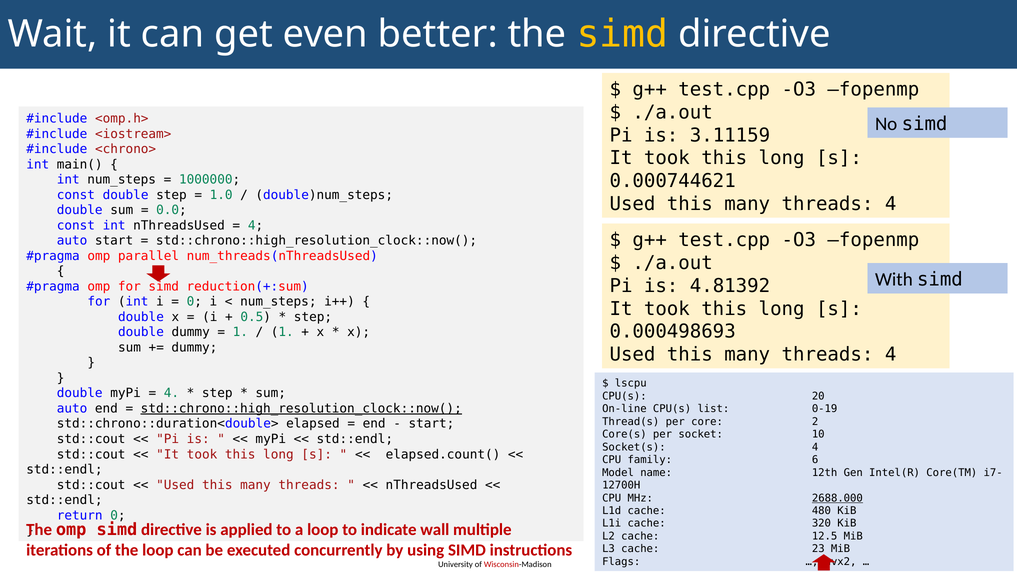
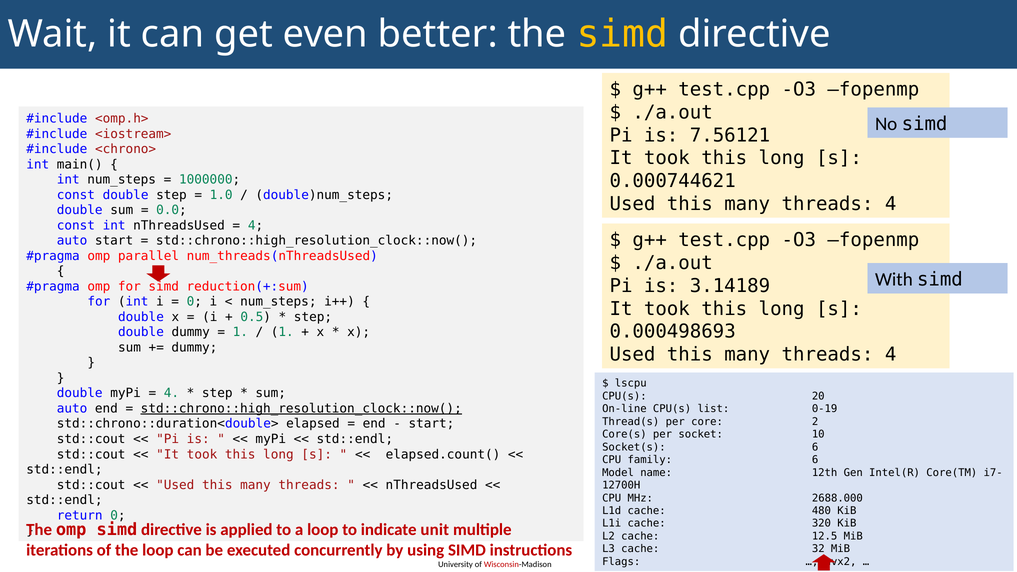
3.11159: 3.11159 -> 7.56121 (730, 135)
4.81392: 4.81392 -> 3.14189 (730, 286)
Socket(s 4: 4 -> 6 (815, 447)
2688.000 underline: present -> none (837, 498)
wall: wall -> unit (435, 530)
23: 23 -> 32 (818, 549)
